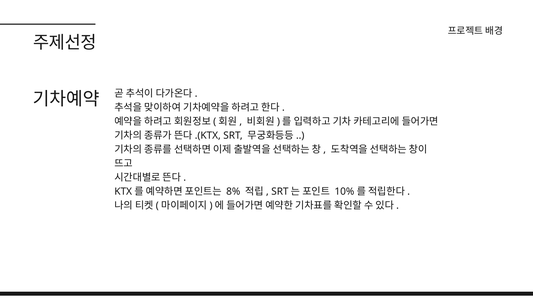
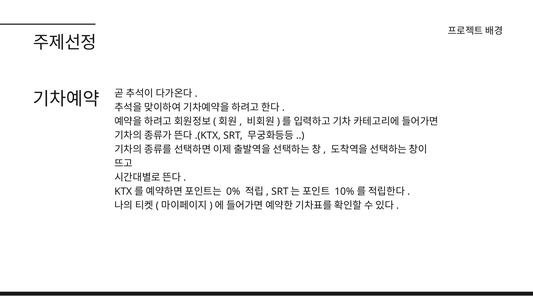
8%: 8% -> 0% (233, 191)
